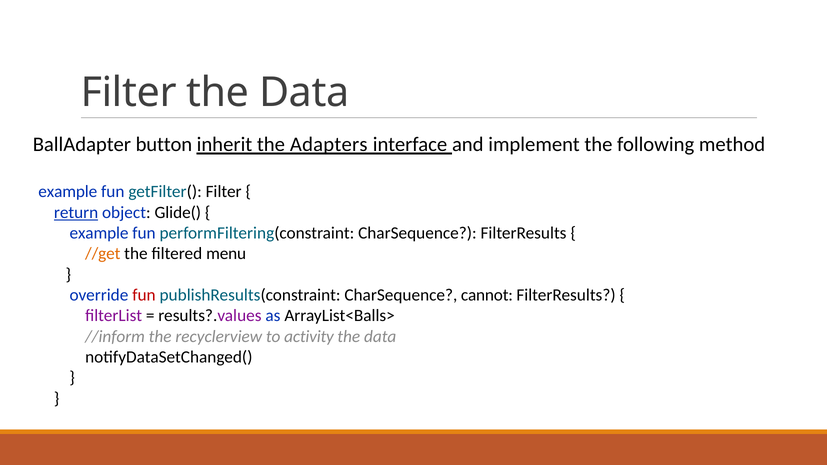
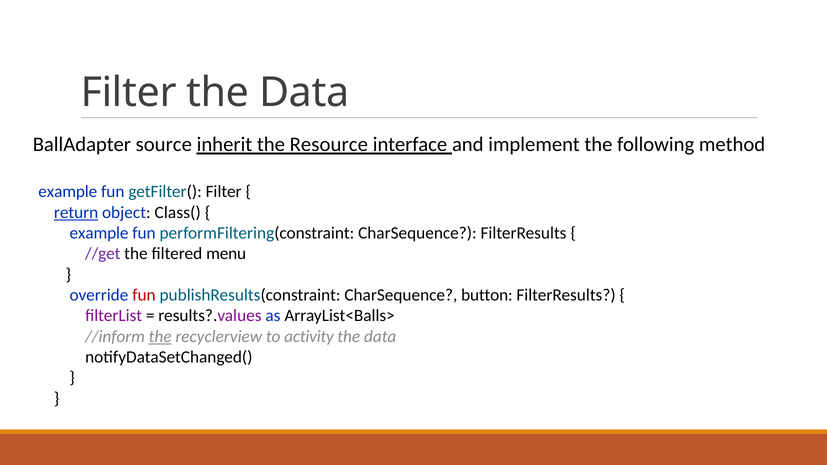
button: button -> source (164, 145)
Adapters: Adapters -> Resource (329, 145)
Glide(: Glide( -> Class( (178, 212)
//get colour: orange -> purple (103, 254)
cannot: cannot -> button (487, 295)
the underline: none -> present (160, 337)
